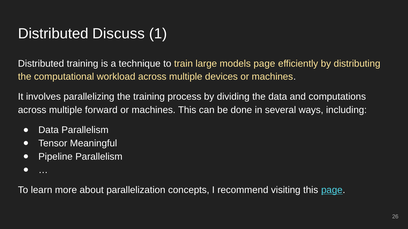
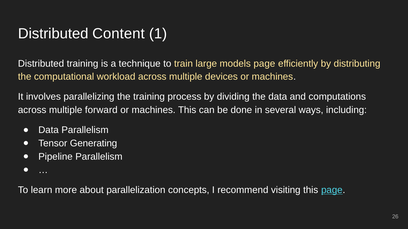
Discuss: Discuss -> Content (119, 34)
Meaningful: Meaningful -> Generating (94, 144)
